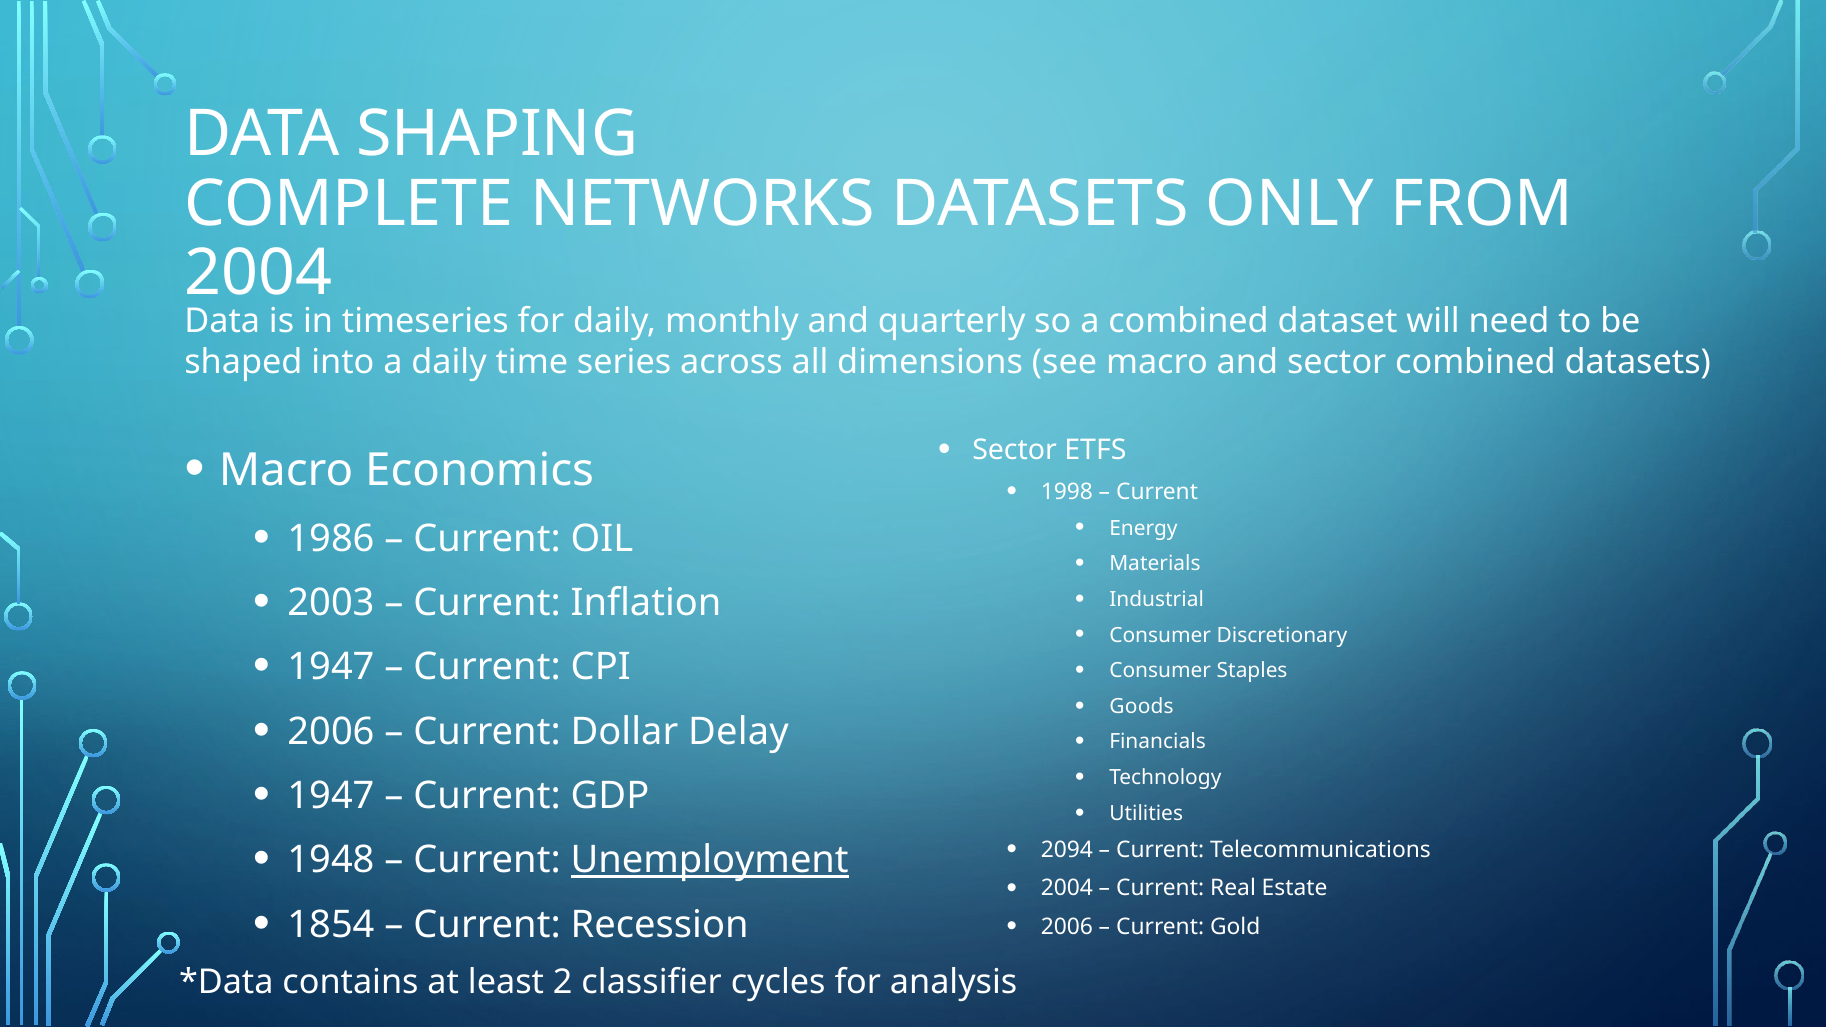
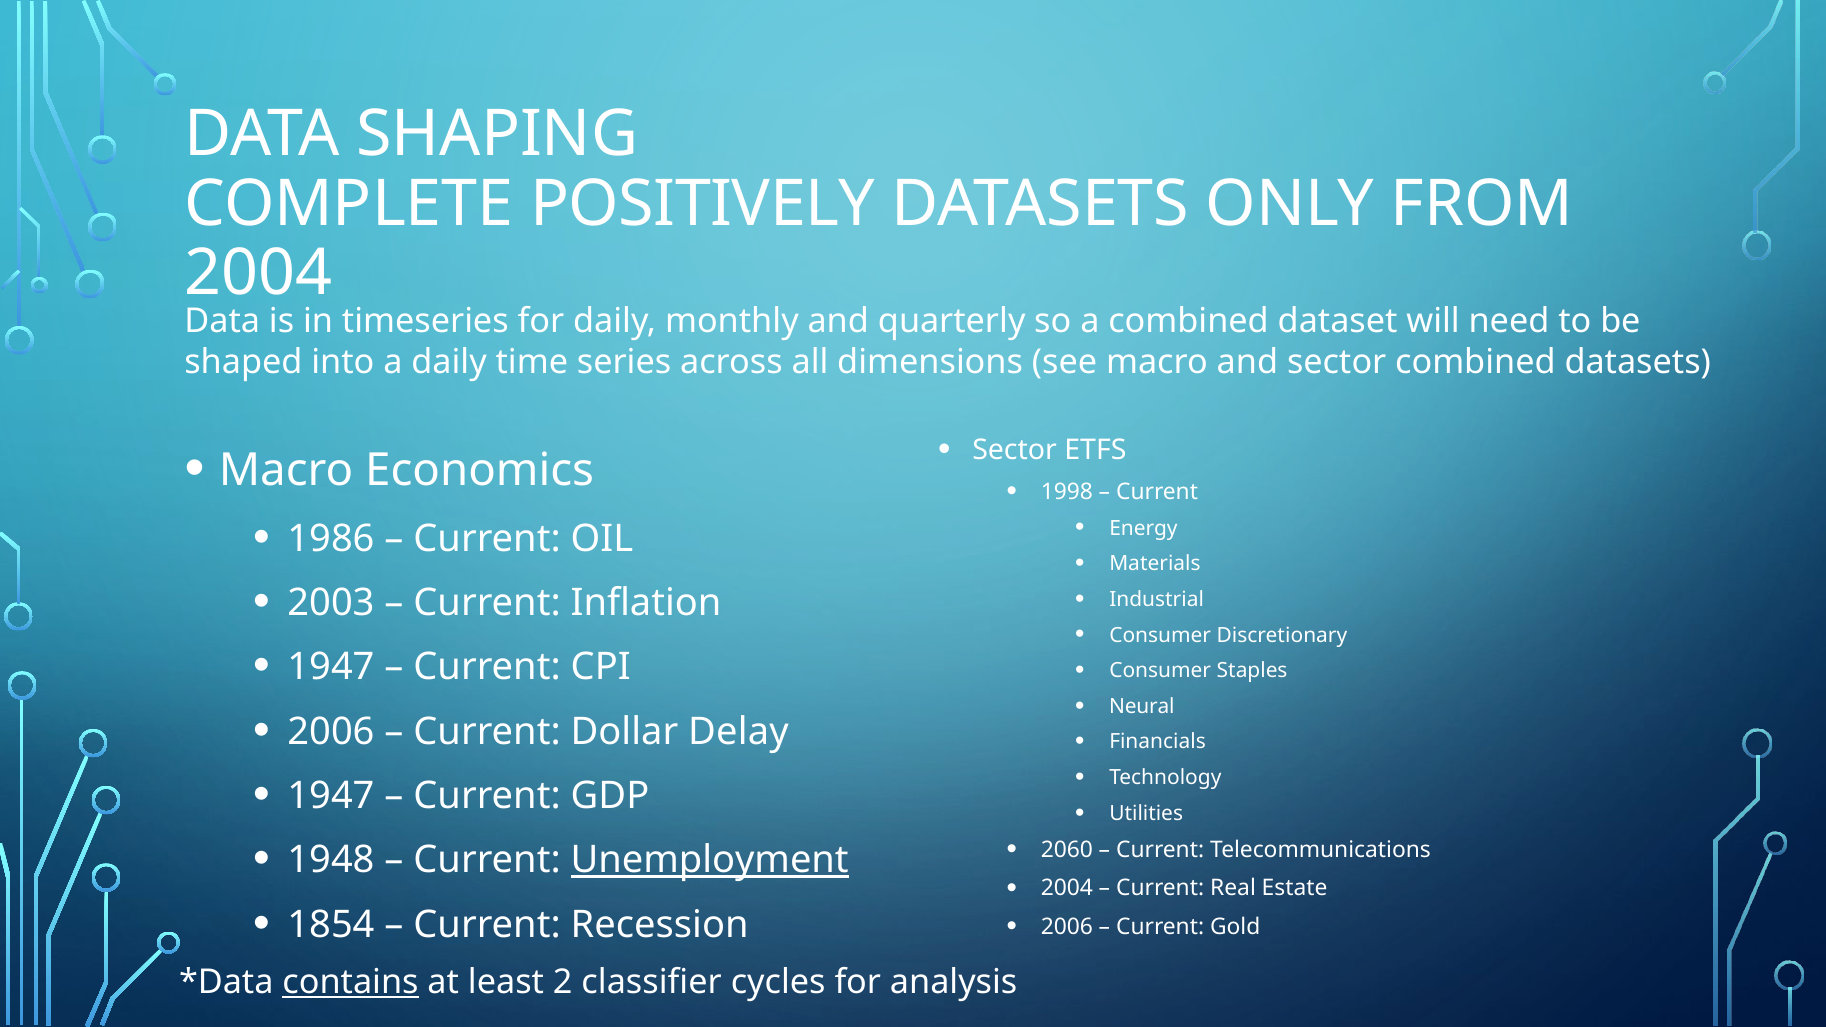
NETWORKS: NETWORKS -> POSITIVELY (703, 204)
Goods: Goods -> Neural (1142, 707)
2094: 2094 -> 2060 (1067, 851)
contains underline: none -> present (351, 982)
